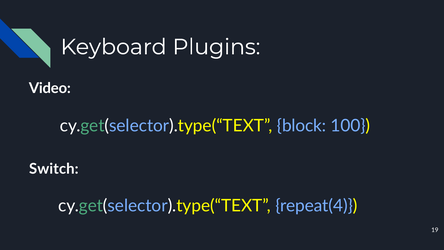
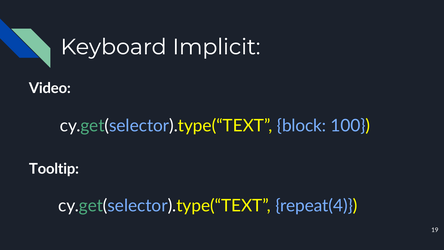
Plugins: Plugins -> Implicit (216, 47)
Switch: Switch -> Tooltip (54, 169)
